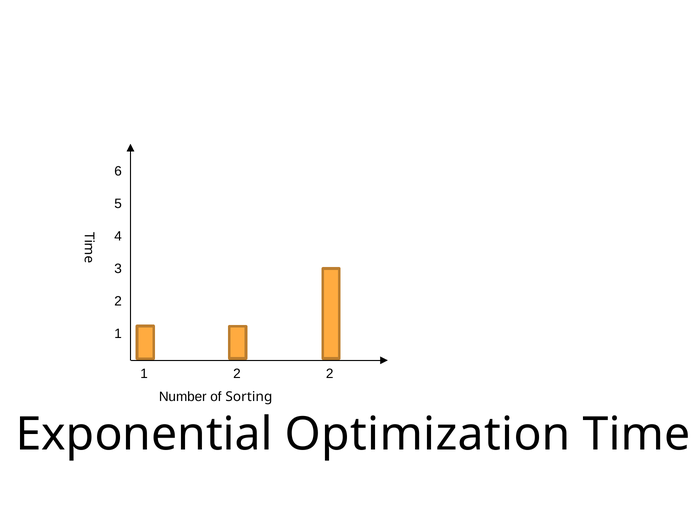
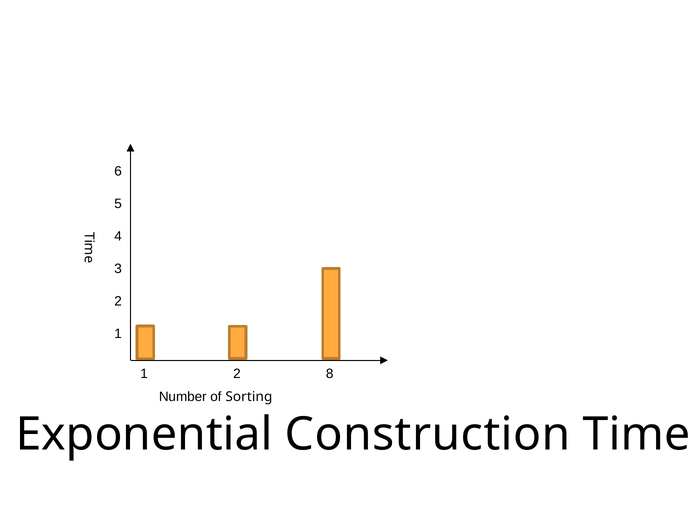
2 2: 2 -> 8 (330, 374)
Optimization: Optimization -> Construction (428, 434)
